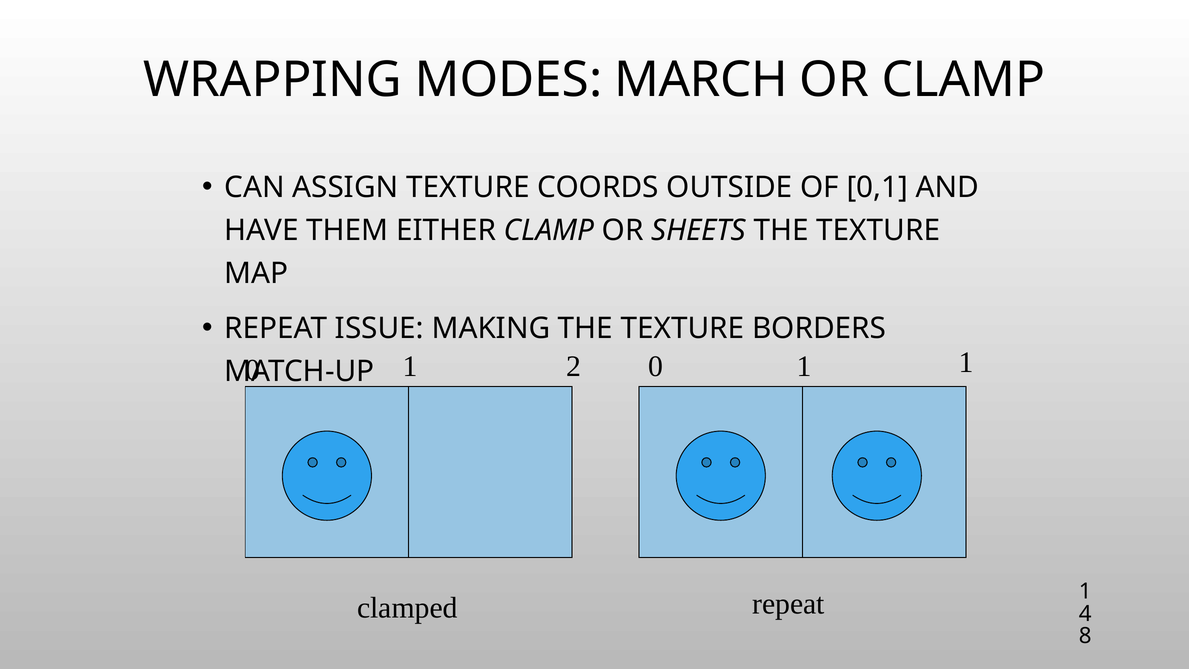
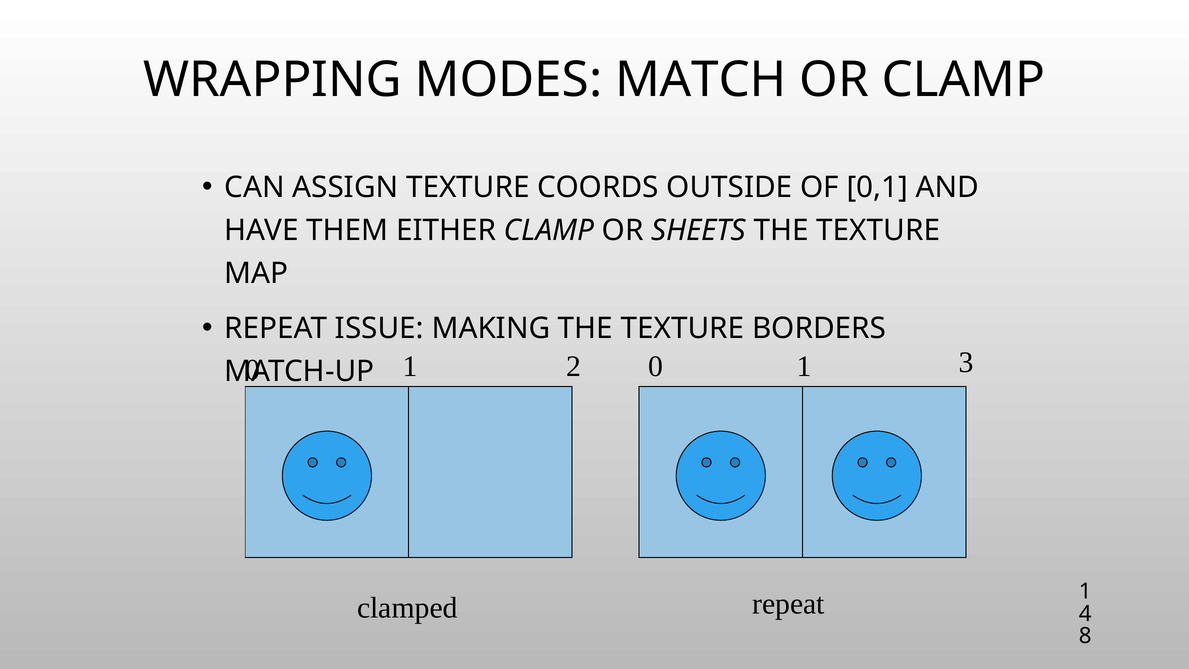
MARCH: MARCH -> MATCH (701, 80)
1: 1 -> 3 (966, 362)
